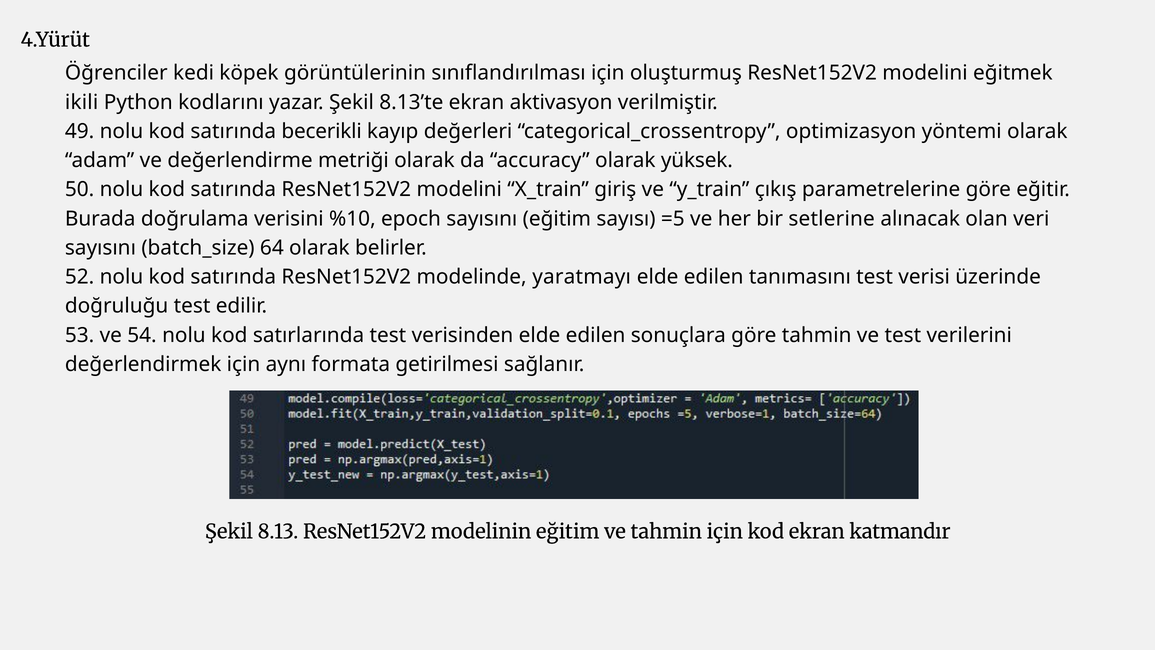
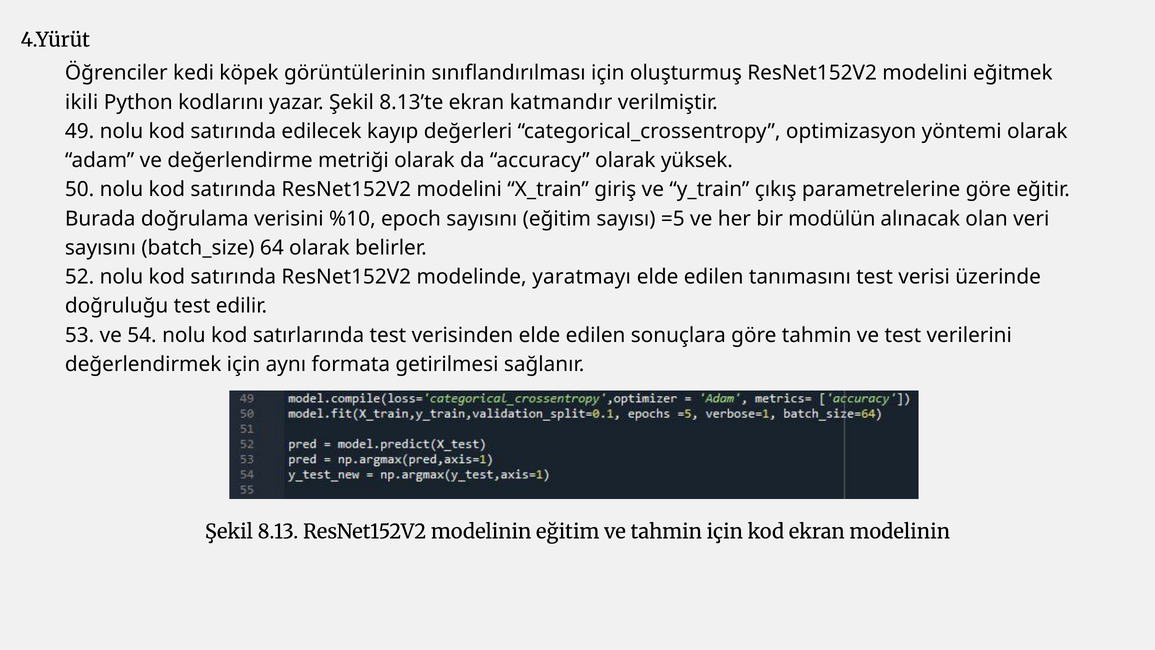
aktivasyon: aktivasyon -> katmandır (561, 102)
becerikli: becerikli -> edilecek (321, 131)
setlerine: setlerine -> modülün (832, 219)
ekran katmandır: katmandır -> modelinin (900, 532)
